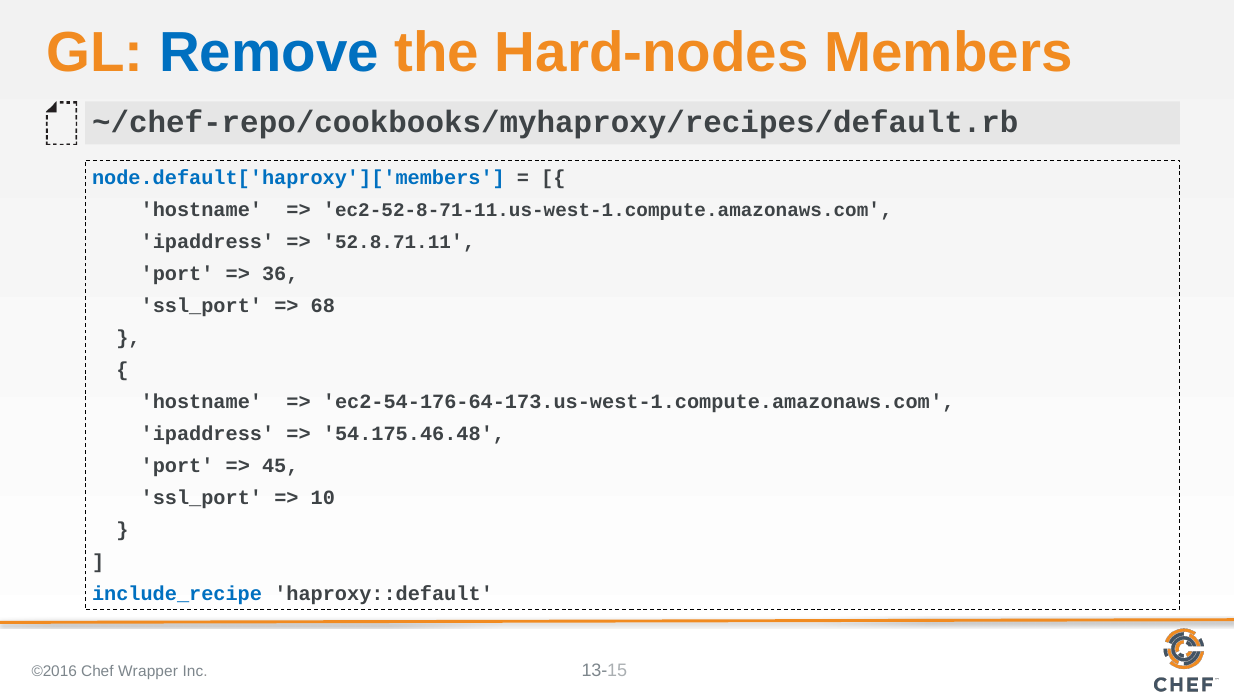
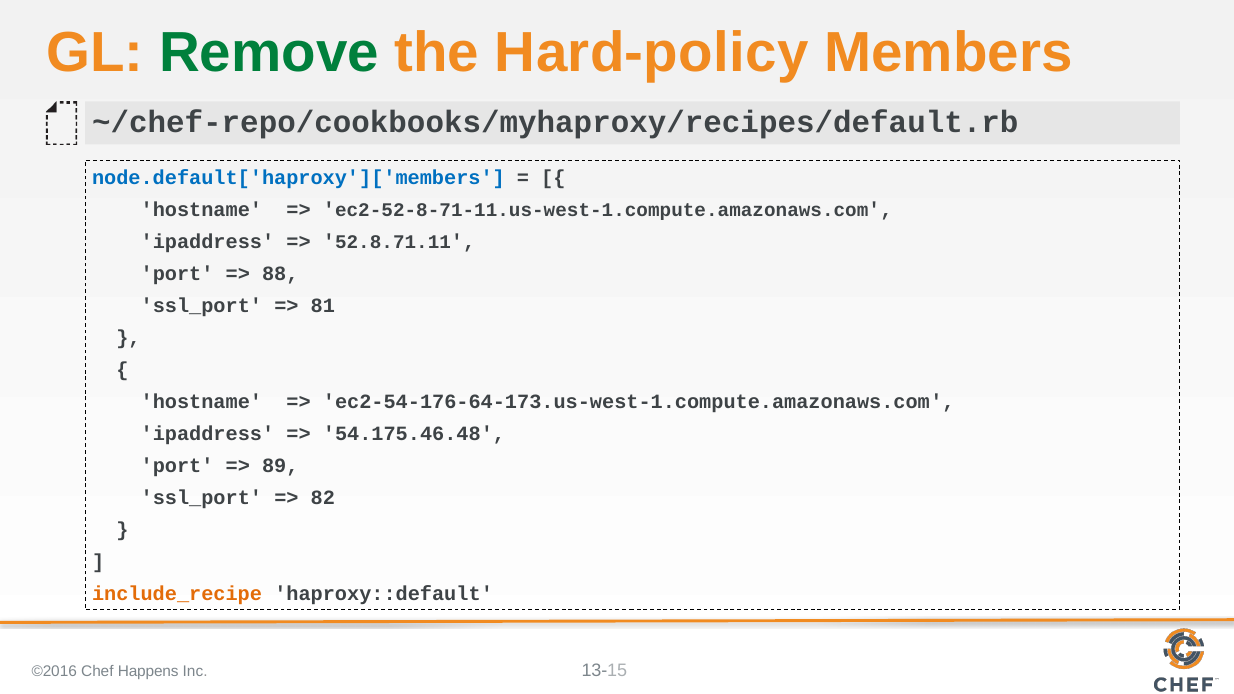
Remove colour: blue -> green (269, 53)
Hard-nodes: Hard-nodes -> Hard-policy (652, 53)
36: 36 -> 88 (280, 274)
68: 68 -> 81 (323, 306)
45: 45 -> 89 (280, 466)
10: 10 -> 82 (323, 498)
include_recipe colour: blue -> orange (177, 594)
Wrapper: Wrapper -> Happens (148, 672)
